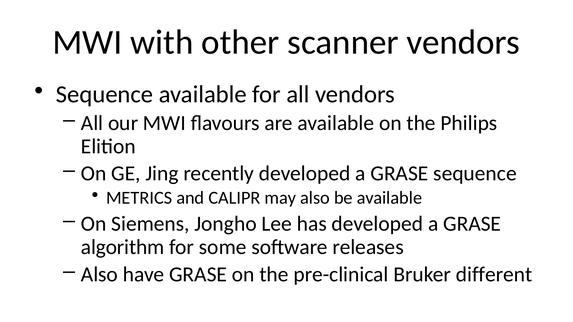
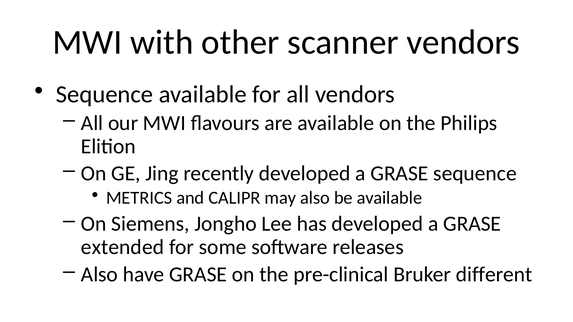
algorithm: algorithm -> extended (123, 247)
